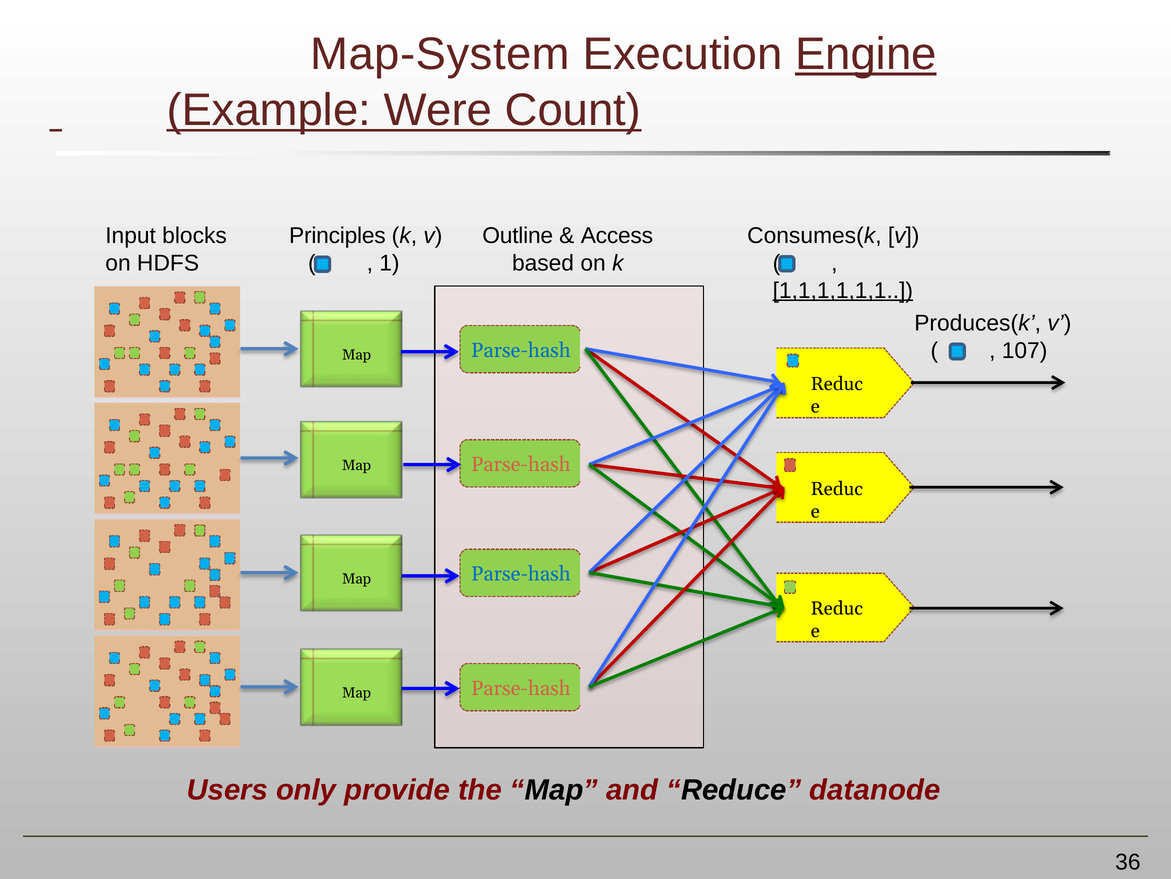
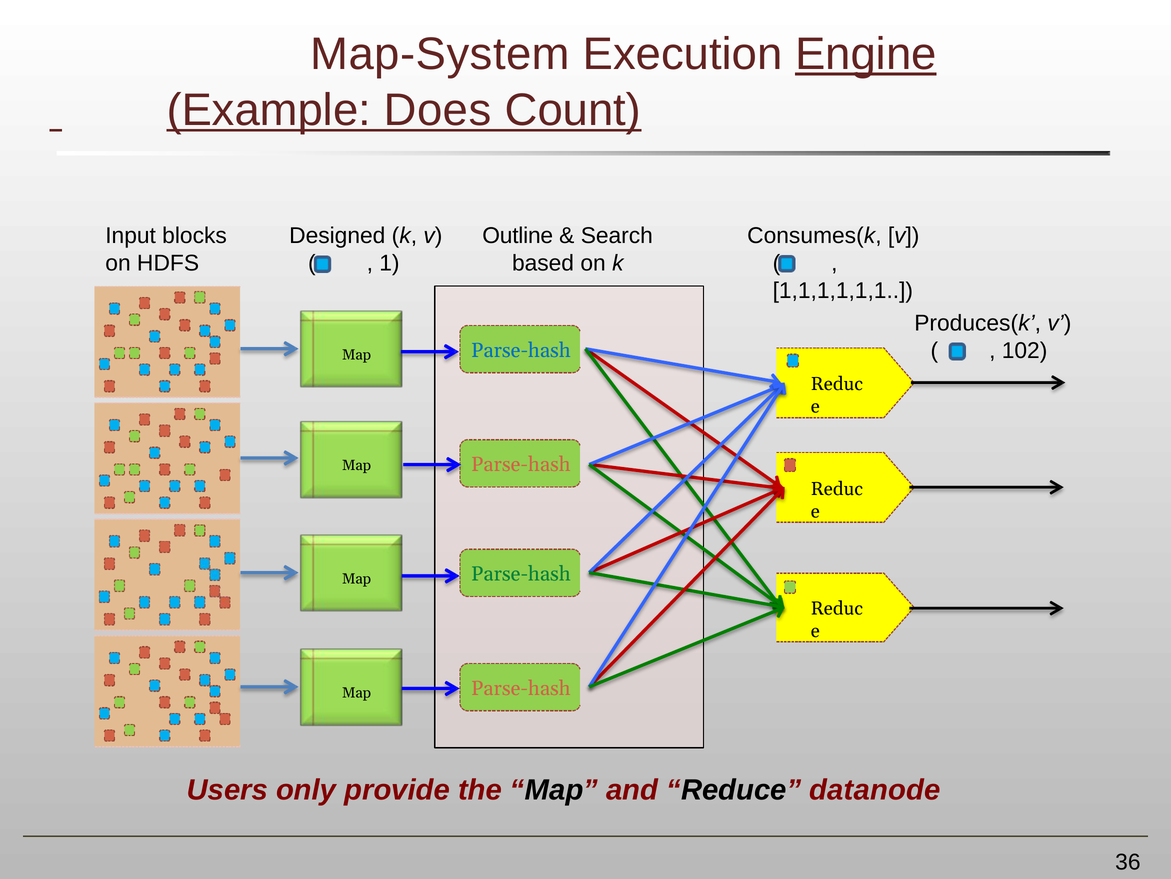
Were: Were -> Does (438, 110)
Principles: Principles -> Designed (337, 236)
Access: Access -> Search (617, 236)
1,1,1,1,1,1 underline: present -> none (843, 290)
107: 107 -> 102 (1025, 350)
Parse-hash colour: blue -> green (521, 574)
